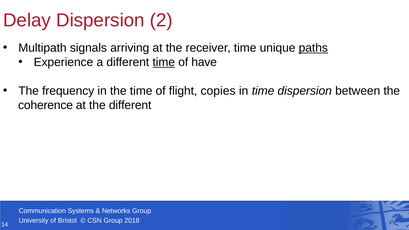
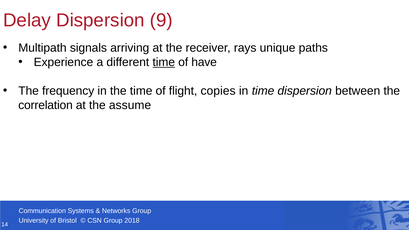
2: 2 -> 9 (161, 20)
receiver time: time -> rays (245, 48)
paths underline: present -> none (313, 48)
coherence: coherence -> correlation (46, 105)
the different: different -> assume (130, 105)
